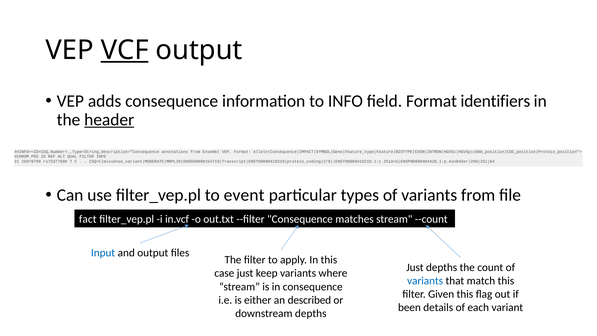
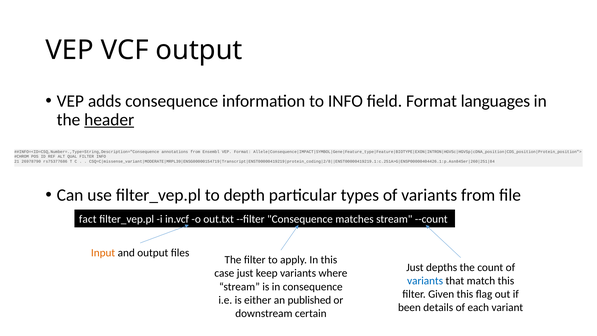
VCF underline: present -> none (125, 50)
identifiers: identifiers -> languages (495, 101)
event: event -> depth (244, 195)
Input colour: blue -> orange (103, 253)
described: described -> published (309, 300)
downstream depths: depths -> certain (311, 313)
